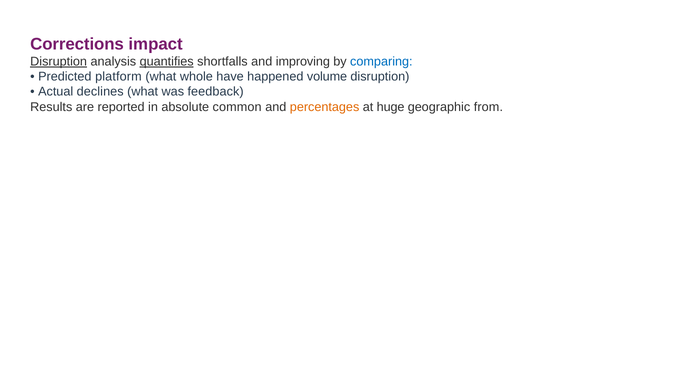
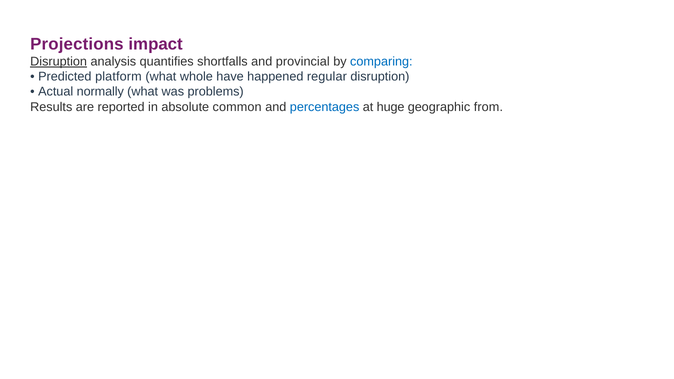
Corrections: Corrections -> Projections (77, 44)
quantifies underline: present -> none (167, 61)
improving: improving -> provincial (303, 61)
volume: volume -> regular (327, 77)
declines: declines -> normally (100, 92)
feedback: feedback -> problems (216, 92)
percentages colour: orange -> blue (325, 107)
